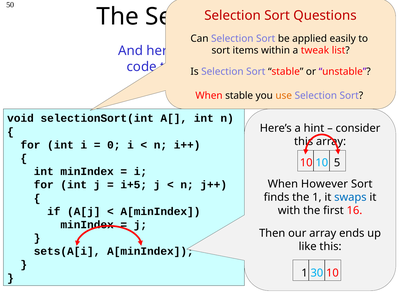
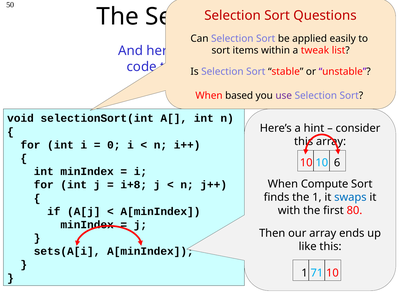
When stable: stable -> based (239, 96)
use colour: orange -> purple (284, 96)
5: 5 -> 6 (337, 163)
i+5: i+5 -> i+8 (134, 185)
However: However -> Compute (325, 184)
16: 16 -> 80 (354, 211)
30: 30 -> 71 (317, 273)
